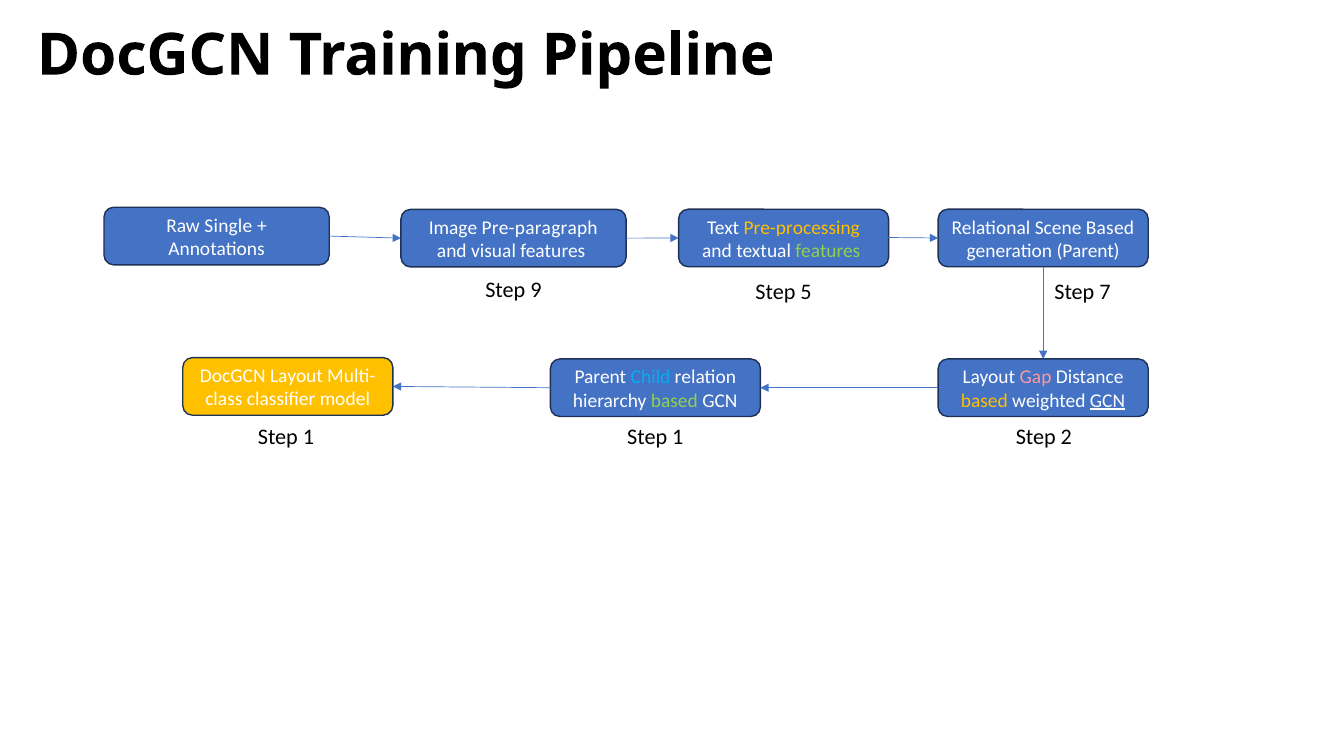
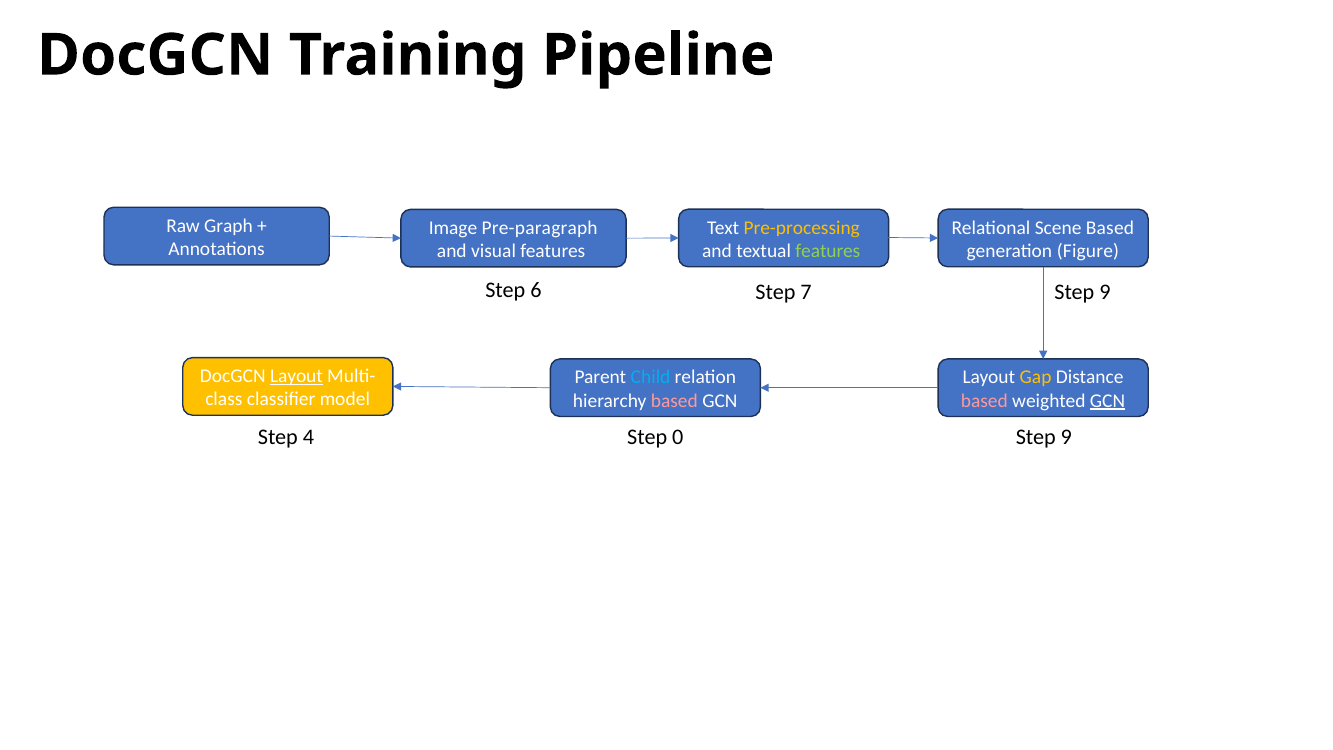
Single: Single -> Graph (229, 226)
generation Parent: Parent -> Figure (1088, 251)
9: 9 -> 6 (536, 290)
5: 5 -> 7 (806, 292)
7: 7 -> 9 (1105, 292)
Layout underline: none -> present (296, 376)
Gap colour: pink -> yellow (1036, 377)
based colour: light green -> pink (674, 401)
based colour: yellow -> pink (984, 401)
1: 1 -> 4 (308, 437)
1: 1 -> 0 (678, 437)
2: 2 -> 9 (1066, 437)
